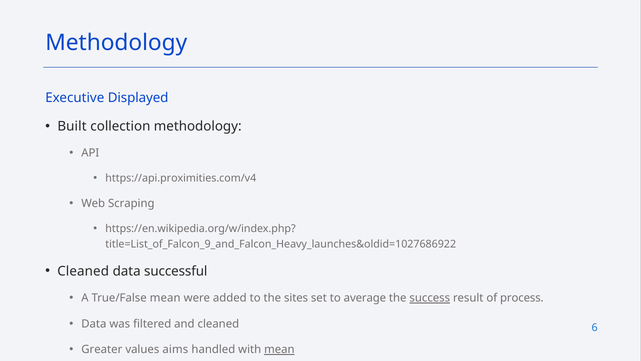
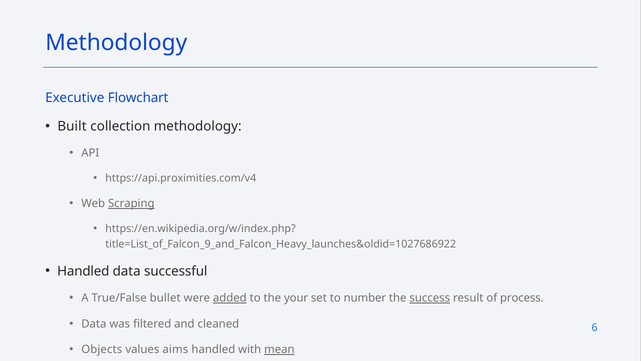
Displayed: Displayed -> Flowchart (138, 98)
Scraping underline: none -> present (131, 203)
Cleaned: Cleaned -> Handled (83, 271)
True/False mean: mean -> bullet (165, 298)
added underline: none -> present (230, 298)
sites: sites -> your (296, 298)
average: average -> number (365, 298)
Greater: Greater -> Objects (102, 349)
